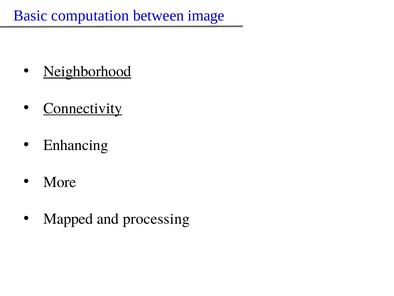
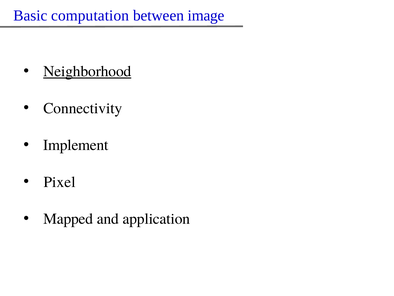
Connectivity underline: present -> none (83, 108)
Enhancing: Enhancing -> Implement (76, 145)
More: More -> Pixel (60, 182)
processing: processing -> application (156, 218)
